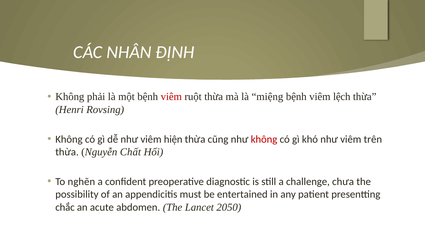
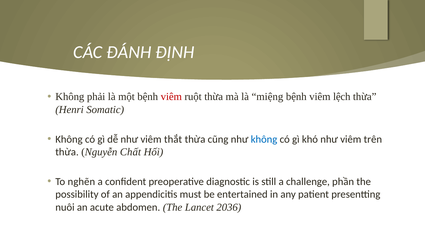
NHÂN: NHÂN -> ĐÁNH (129, 52)
Rovsing: Rovsing -> Somatic (105, 110)
hiện: hiện -> thắt (173, 139)
không colour: red -> blue (264, 139)
chưa: chưa -> phần (343, 182)
chắc: chắc -> nuôi (65, 207)
2050: 2050 -> 2036 (229, 207)
